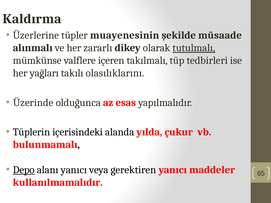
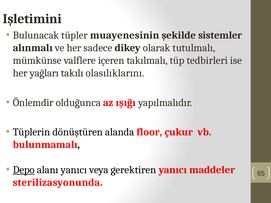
Kaldırma: Kaldırma -> Işletimini (32, 19)
Üzerlerine: Üzerlerine -> Bulunacak (36, 35)
müsaade: müsaade -> sistemler (220, 35)
zararlı: zararlı -> sadece (98, 48)
tutulmalı underline: present -> none (194, 48)
Üzerinde: Üzerinde -> Önlemdir (33, 103)
esas: esas -> ışığı (126, 103)
içerisindeki: içerisindeki -> dönüştüren (78, 132)
yılda: yılda -> floor (149, 132)
kullanılmamalıdır: kullanılmamalıdır -> sterilizasyonunda (58, 183)
